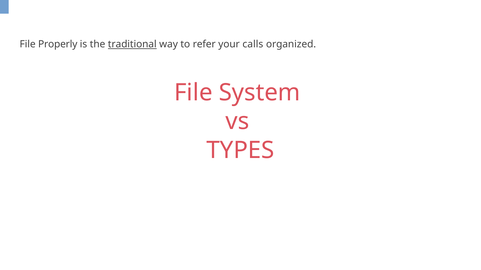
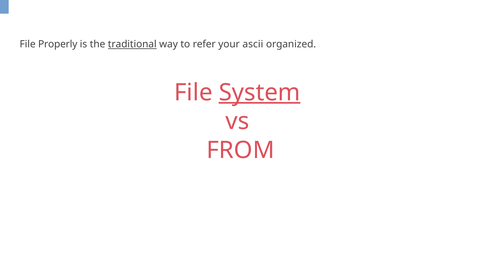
calls: calls -> ascii (253, 44)
System underline: none -> present (260, 93)
TYPES: TYPES -> FROM (240, 150)
